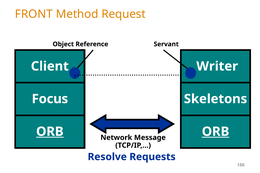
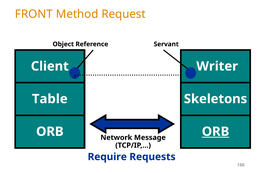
Focus: Focus -> Table (50, 99)
ORB underline: present -> none (50, 132)
Resolve: Resolve -> Require (107, 157)
